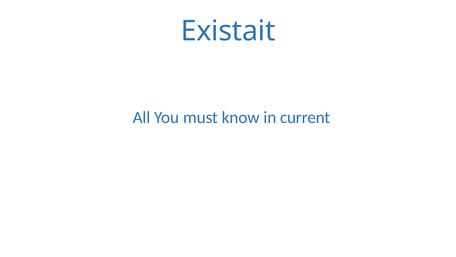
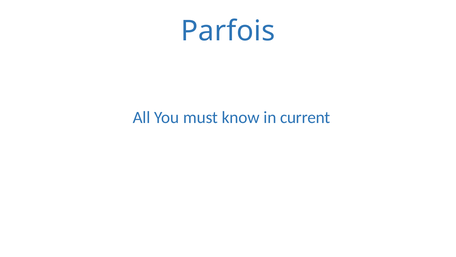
Existait: Existait -> Parfois (228, 31)
